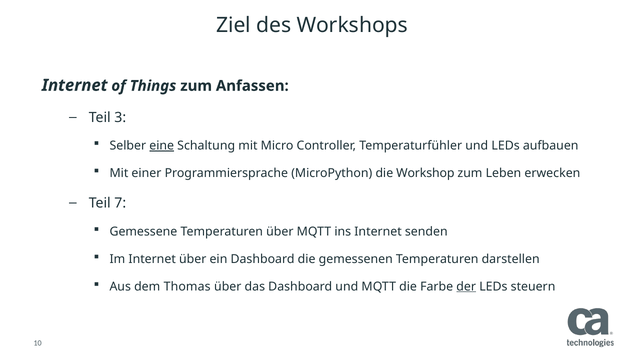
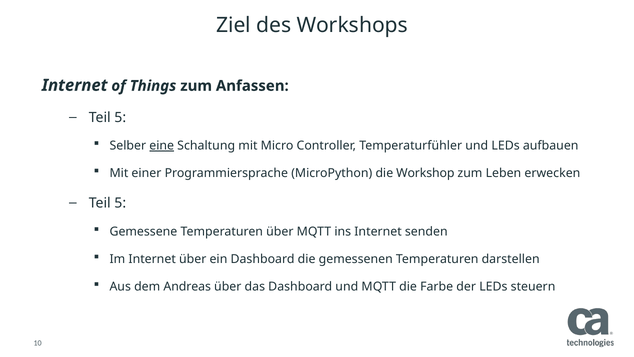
3: 3 -> 5 (120, 117)
7: 7 -> 5 (120, 203)
Thomas: Thomas -> Andreas (187, 286)
der underline: present -> none (466, 286)
